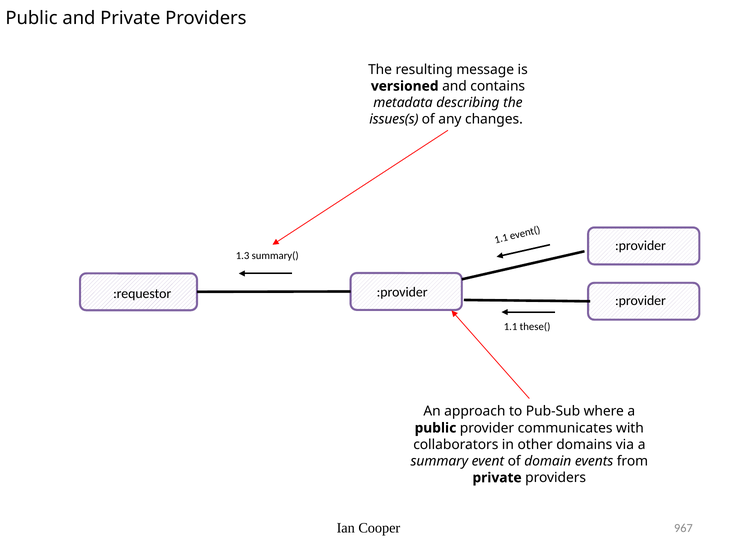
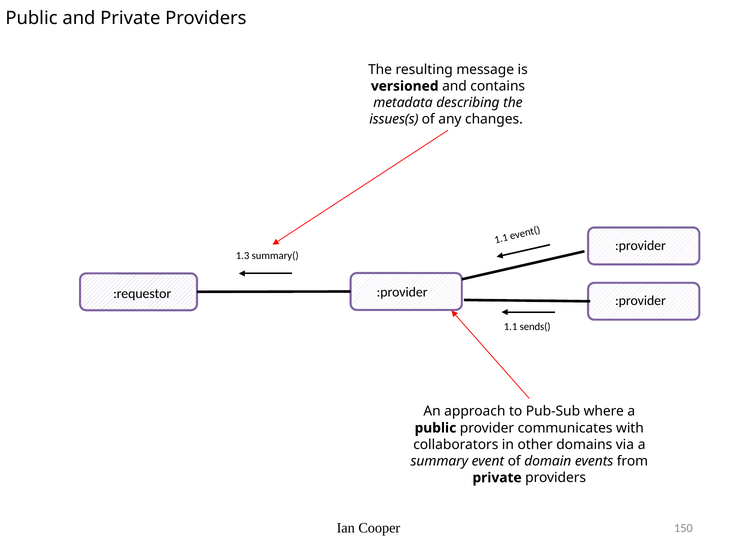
these(: these( -> sends( (535, 326)
967: 967 -> 150 (683, 528)
